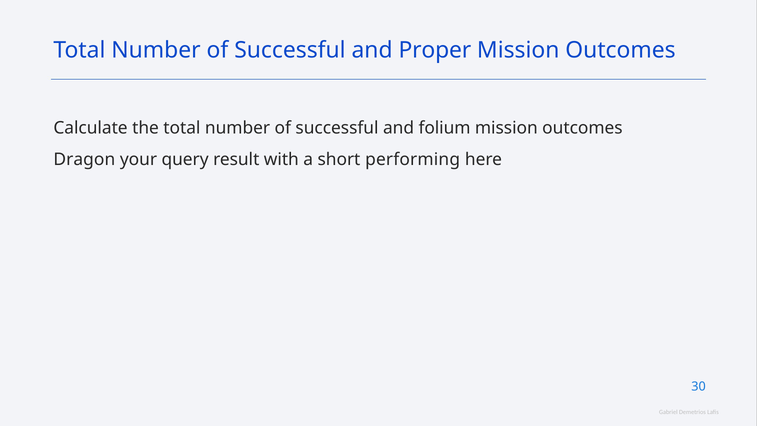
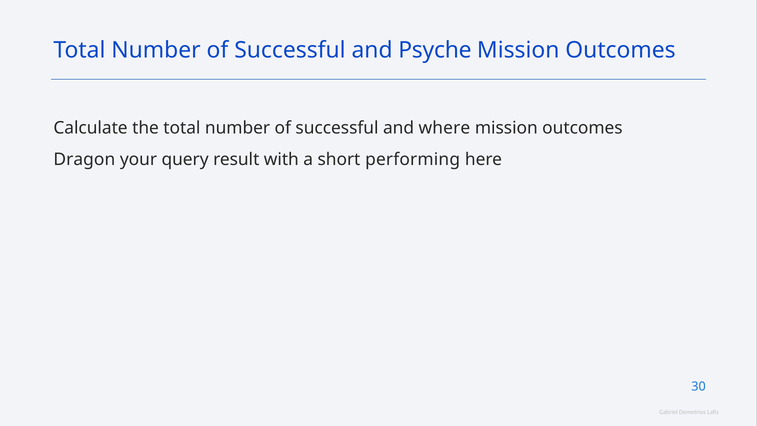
Proper: Proper -> Psyche (435, 50)
folium: folium -> where (444, 128)
